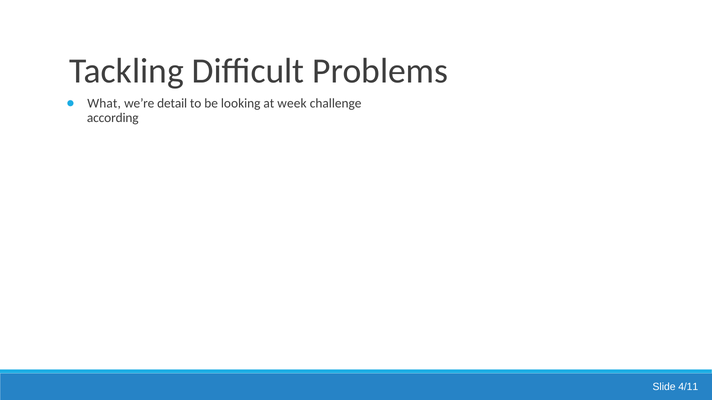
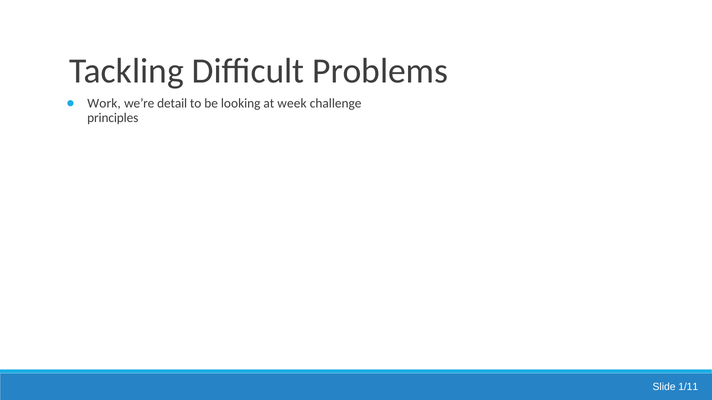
What: What -> Work (104, 104)
according: according -> principles (113, 118)
4/11: 4/11 -> 1/11 (688, 387)
